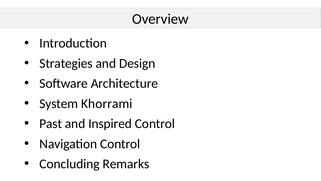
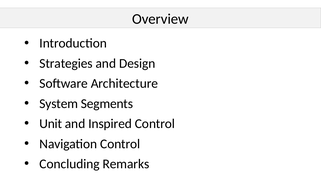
Khorrami: Khorrami -> Segments (107, 103)
Past: Past -> Unit (51, 123)
